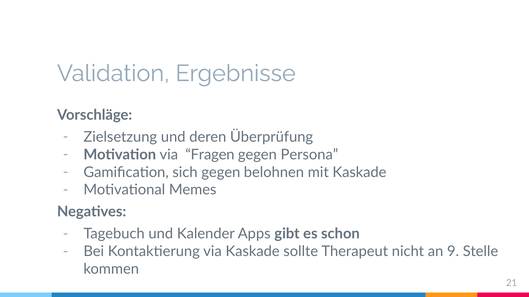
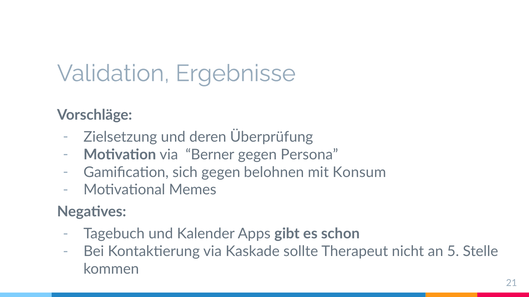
Fragen: Fragen -> Berner (210, 155)
mit Kaskade: Kaskade -> Konsum (359, 173)
9: 9 -> 5 (453, 252)
